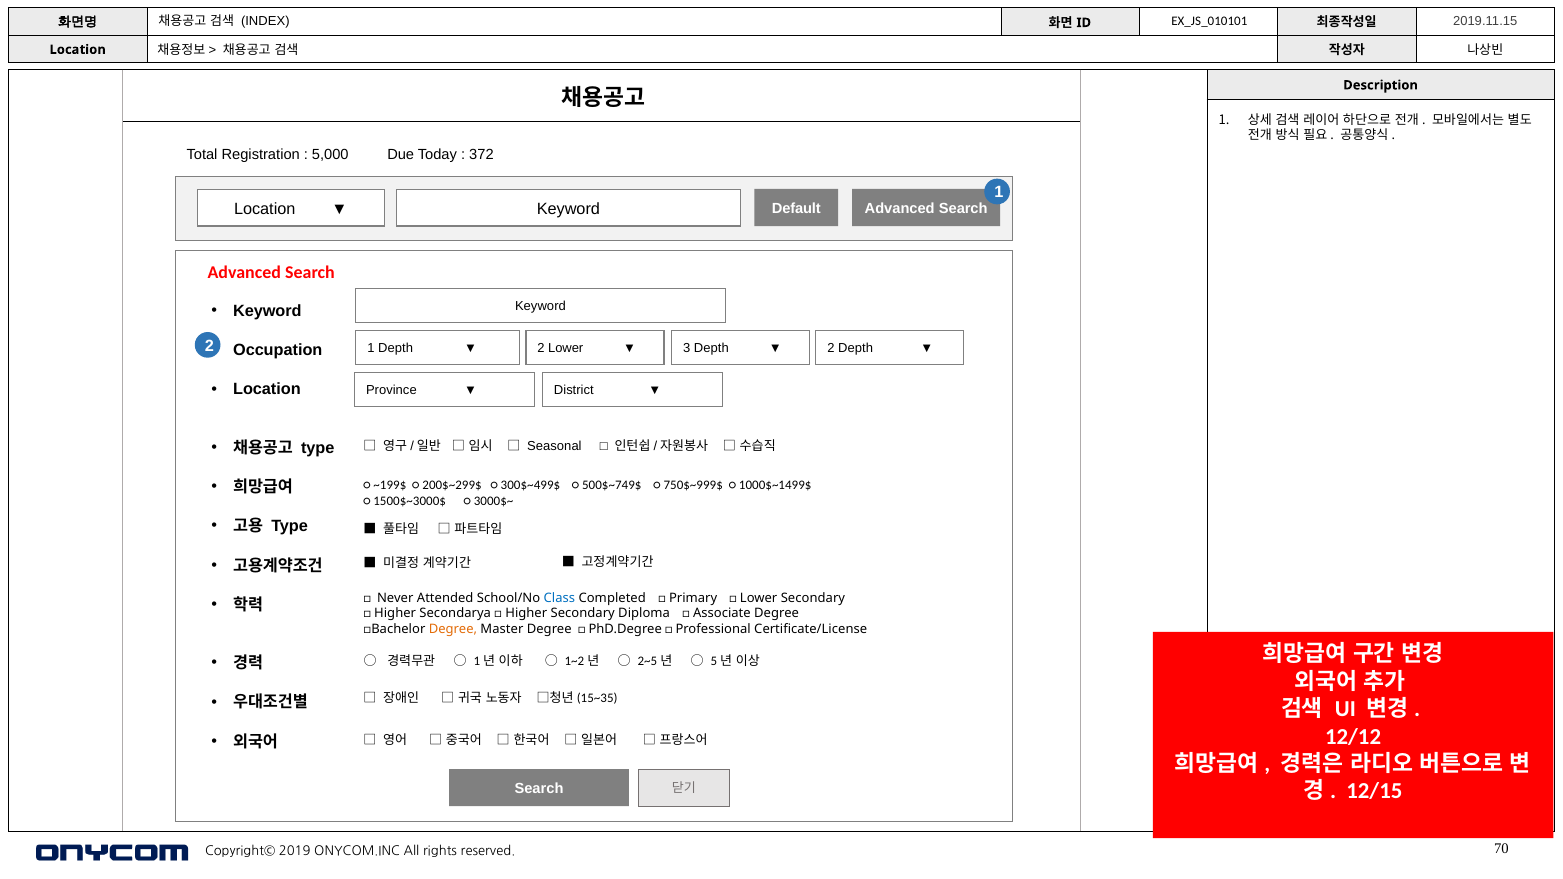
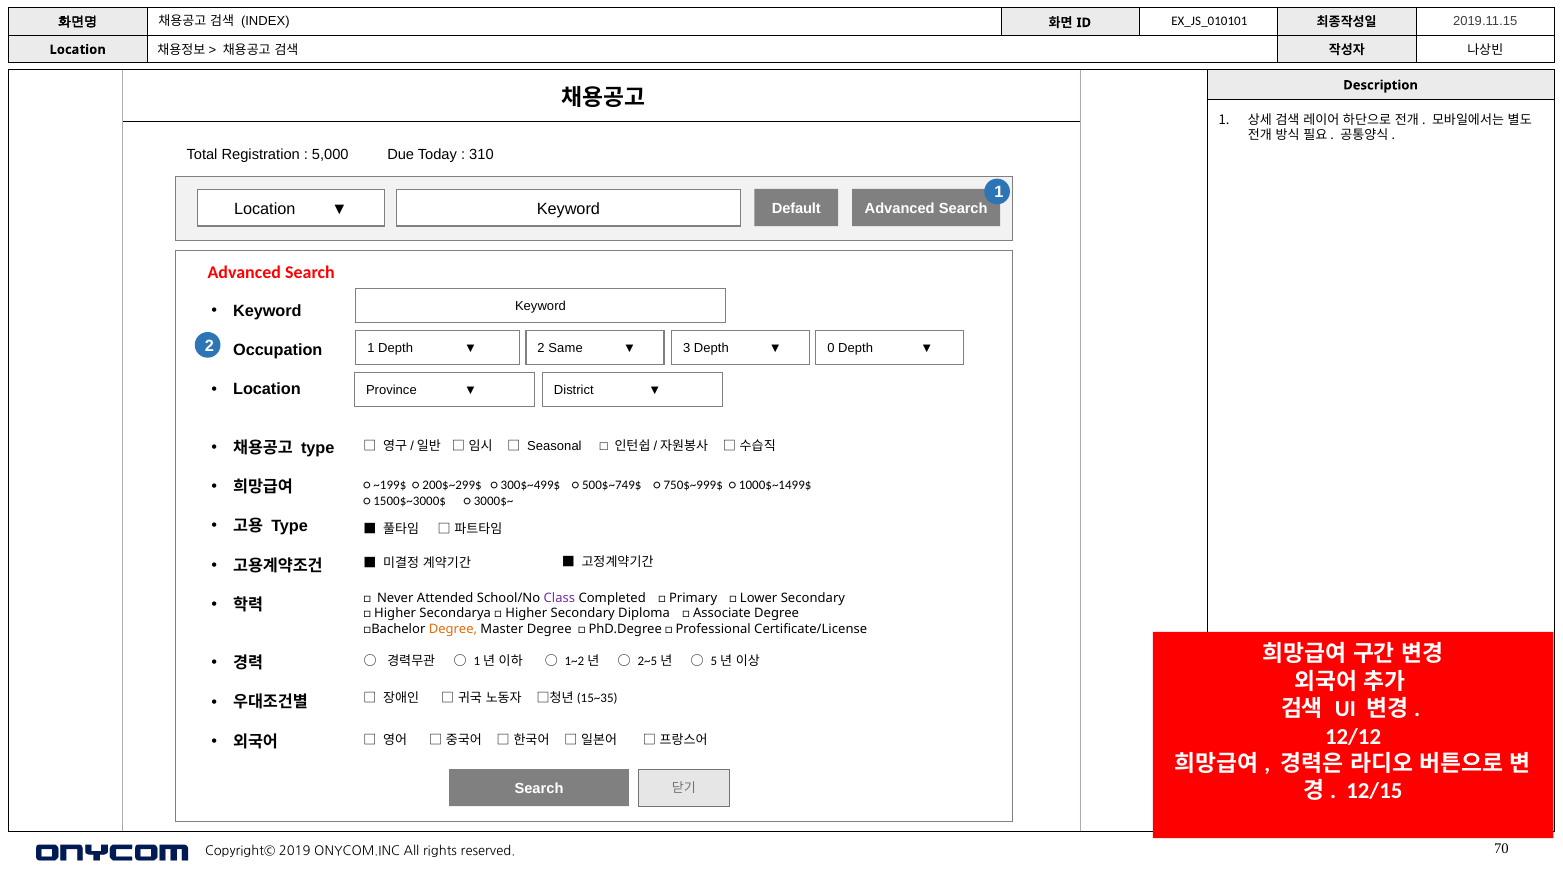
372: 372 -> 310 (481, 154)
2 Lower: Lower -> Same (566, 349)
2: 2 -> 0 (831, 349)
Class colour: blue -> purple (559, 598)
